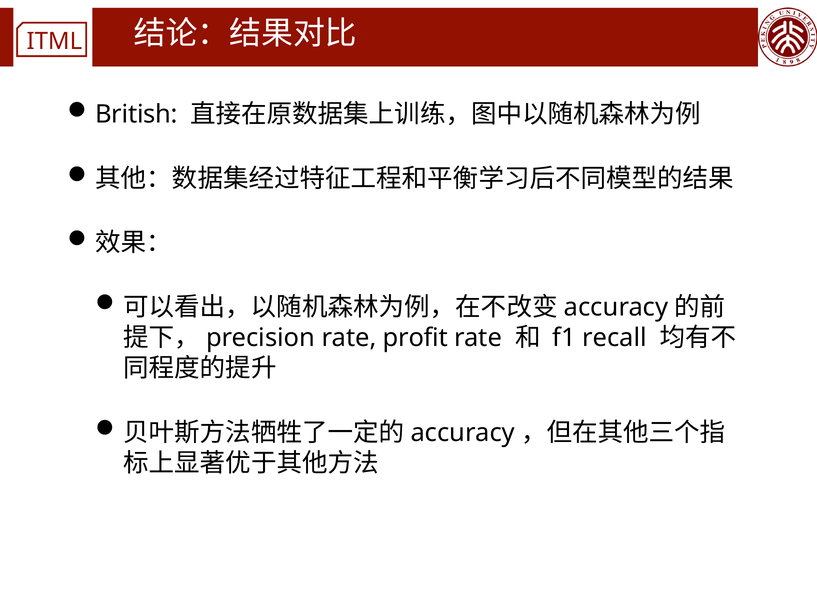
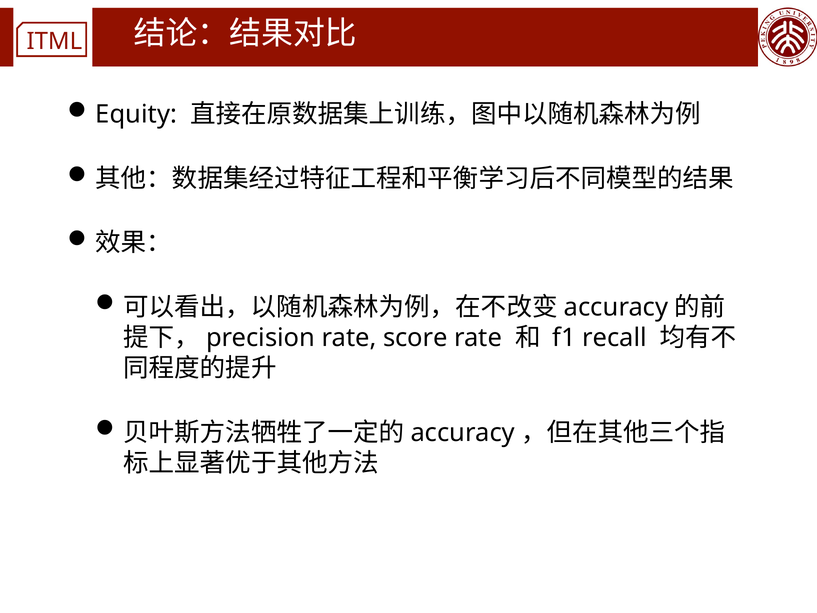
British: British -> Equity (136, 115)
profit: profit -> score (415, 338)
